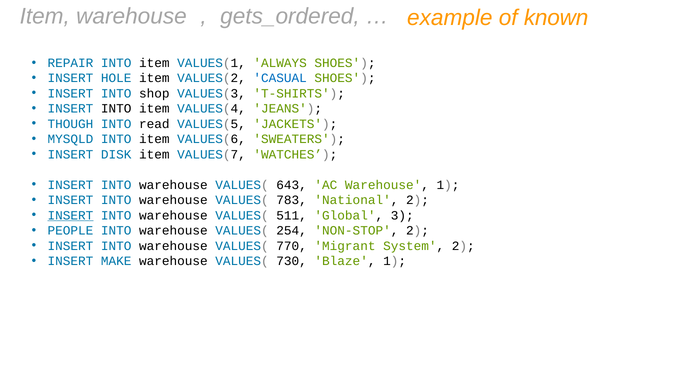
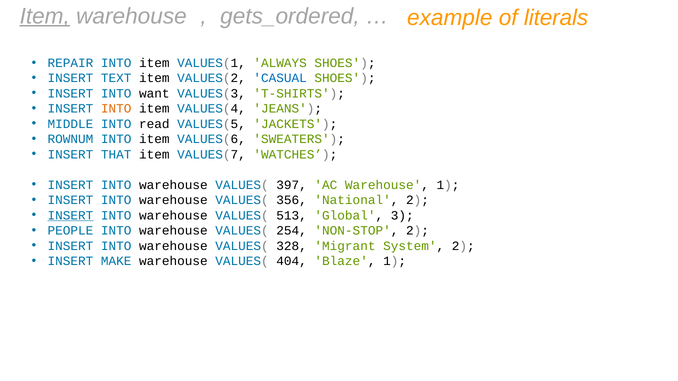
Item underline: none -> present (45, 16)
known: known -> literals (556, 18)
HOLE: HOLE -> TEXT (116, 78)
shop: shop -> want (154, 94)
INTO colour: black -> orange (116, 109)
THOUGH: THOUGH -> MIDDLE (70, 124)
MYSQLD: MYSQLD -> ROWNUM (70, 139)
DISK: DISK -> THAT (116, 155)
643: 643 -> 397 (292, 185)
783: 783 -> 356 (292, 200)
511: 511 -> 513 (292, 216)
770: 770 -> 328 (292, 246)
730: 730 -> 404 (292, 261)
